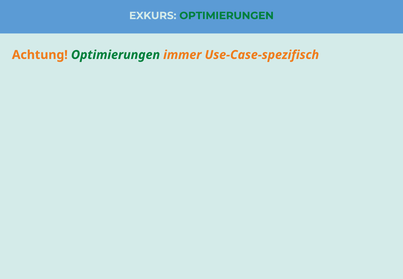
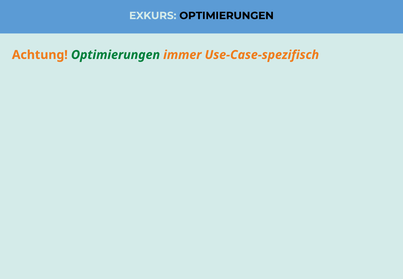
OPTIMIERUNGEN colour: green -> black (227, 16)
